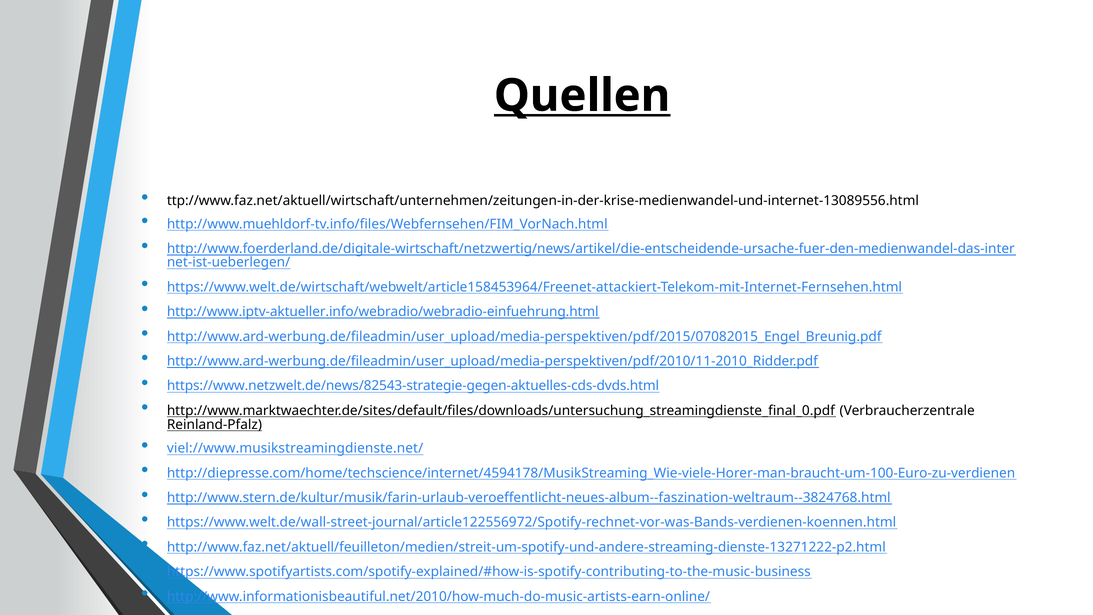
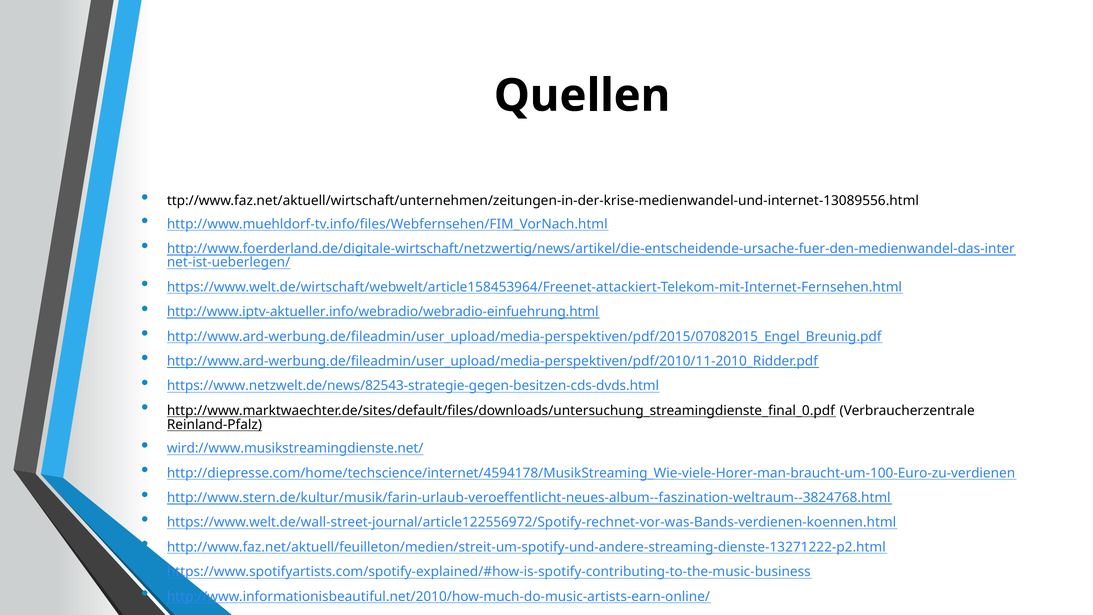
Quellen underline: present -> none (582, 96)
https://www.netzwelt.de/news/82543-strategie-gegen-aktuelles-cds-dvds.html: https://www.netzwelt.de/news/82543-strategie-gegen-aktuelles-cds-dvds.html -> https://www.netzwelt.de/news/82543-strategie-gegen-besitzen-cds-dvds.html (413, 386)
viel://www.musikstreamingdienste.net/: viel://www.musikstreamingdienste.net/ -> wird://www.musikstreamingdienste.net/ (295, 448)
